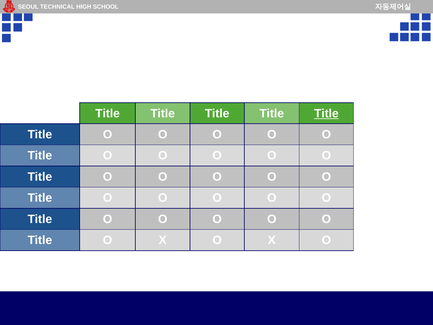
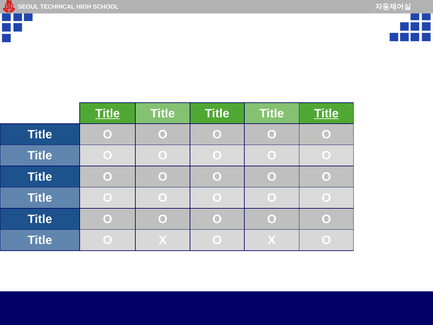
Title underline: none -> present (108, 113)
